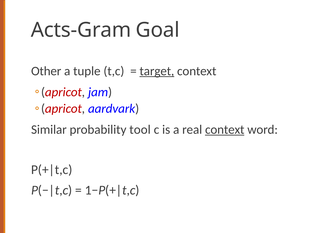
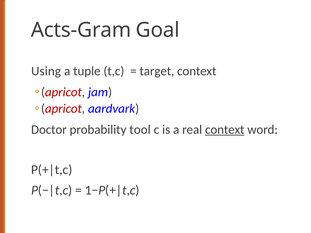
Other: Other -> Using (46, 71)
target underline: present -> none (157, 71)
Similar: Similar -> Doctor (49, 130)
